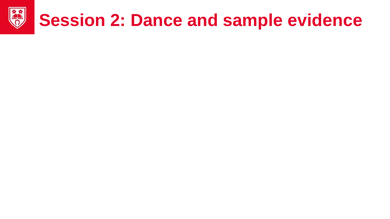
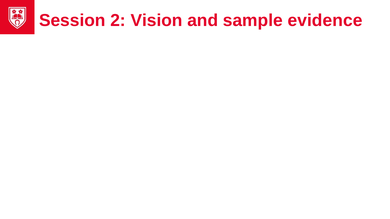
Dance: Dance -> Vision (157, 20)
